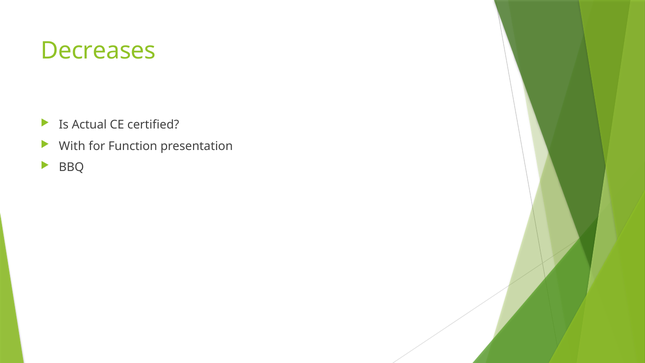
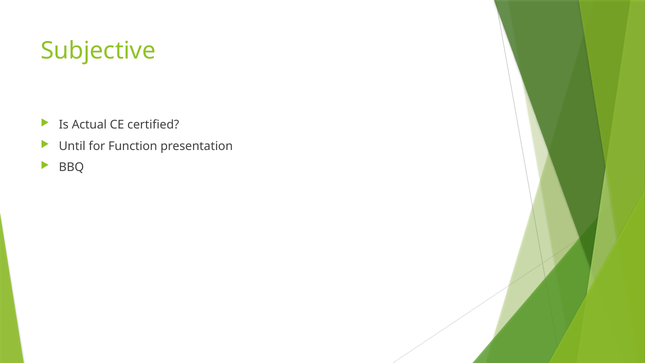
Decreases: Decreases -> Subjective (98, 51)
With: With -> Until (72, 146)
